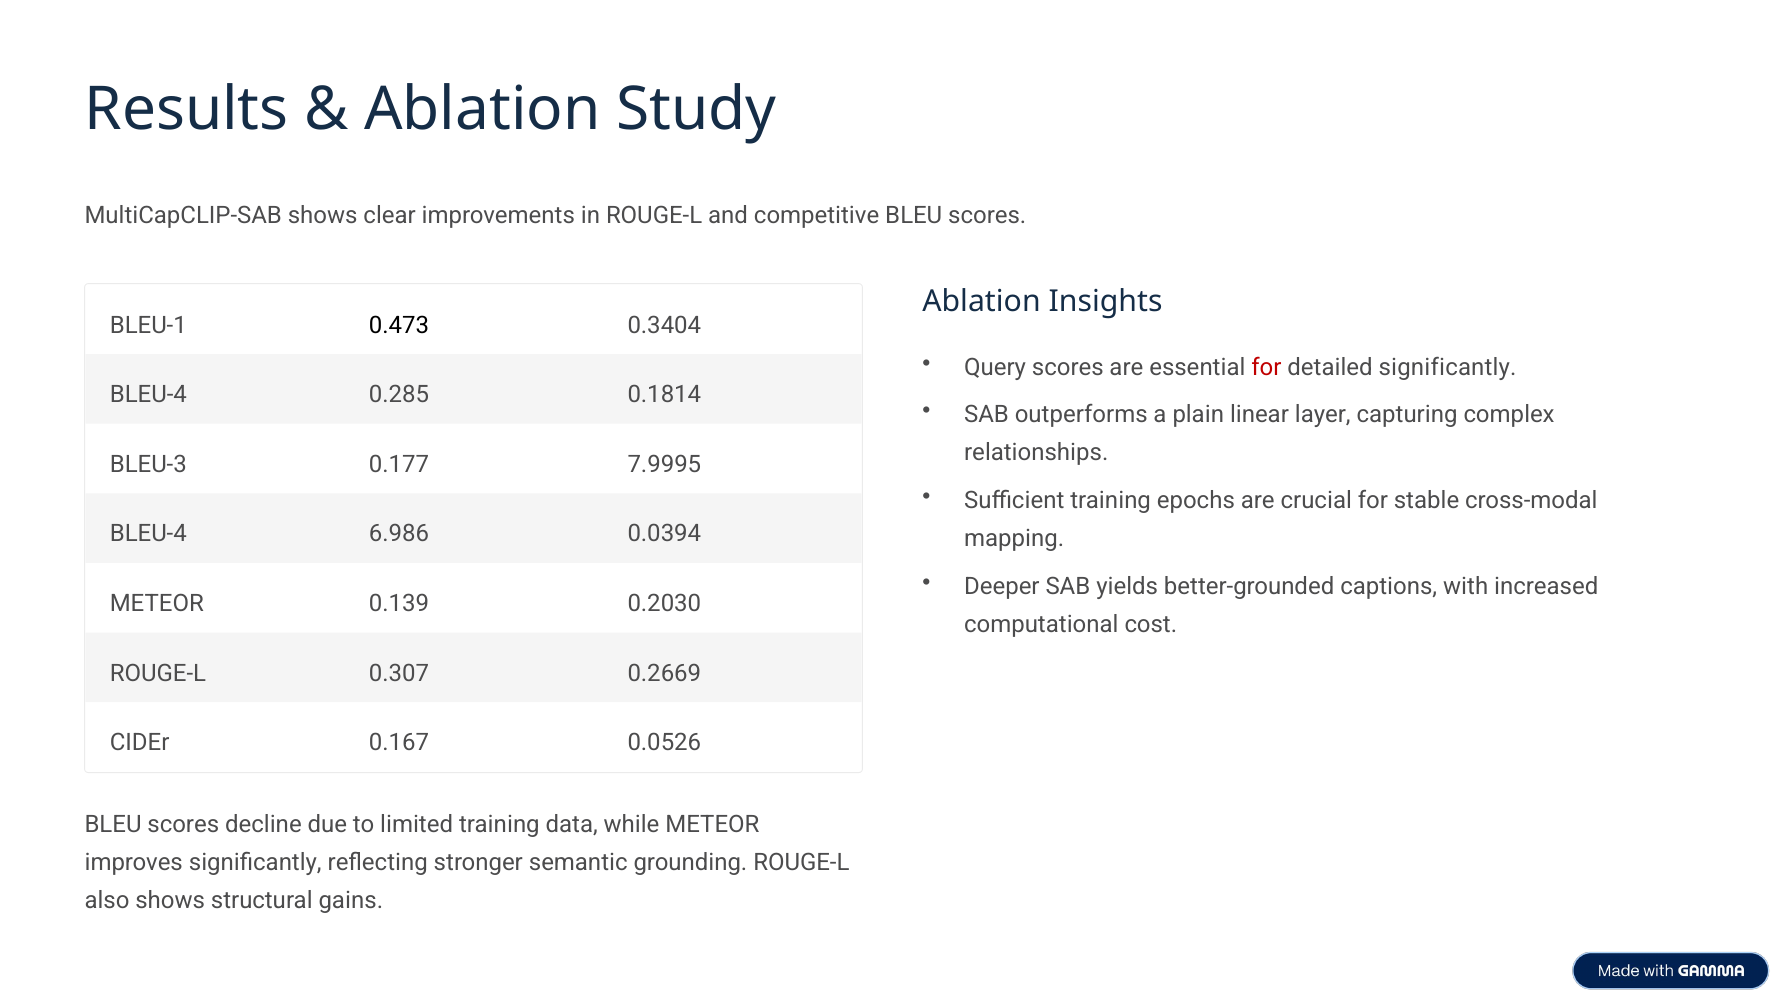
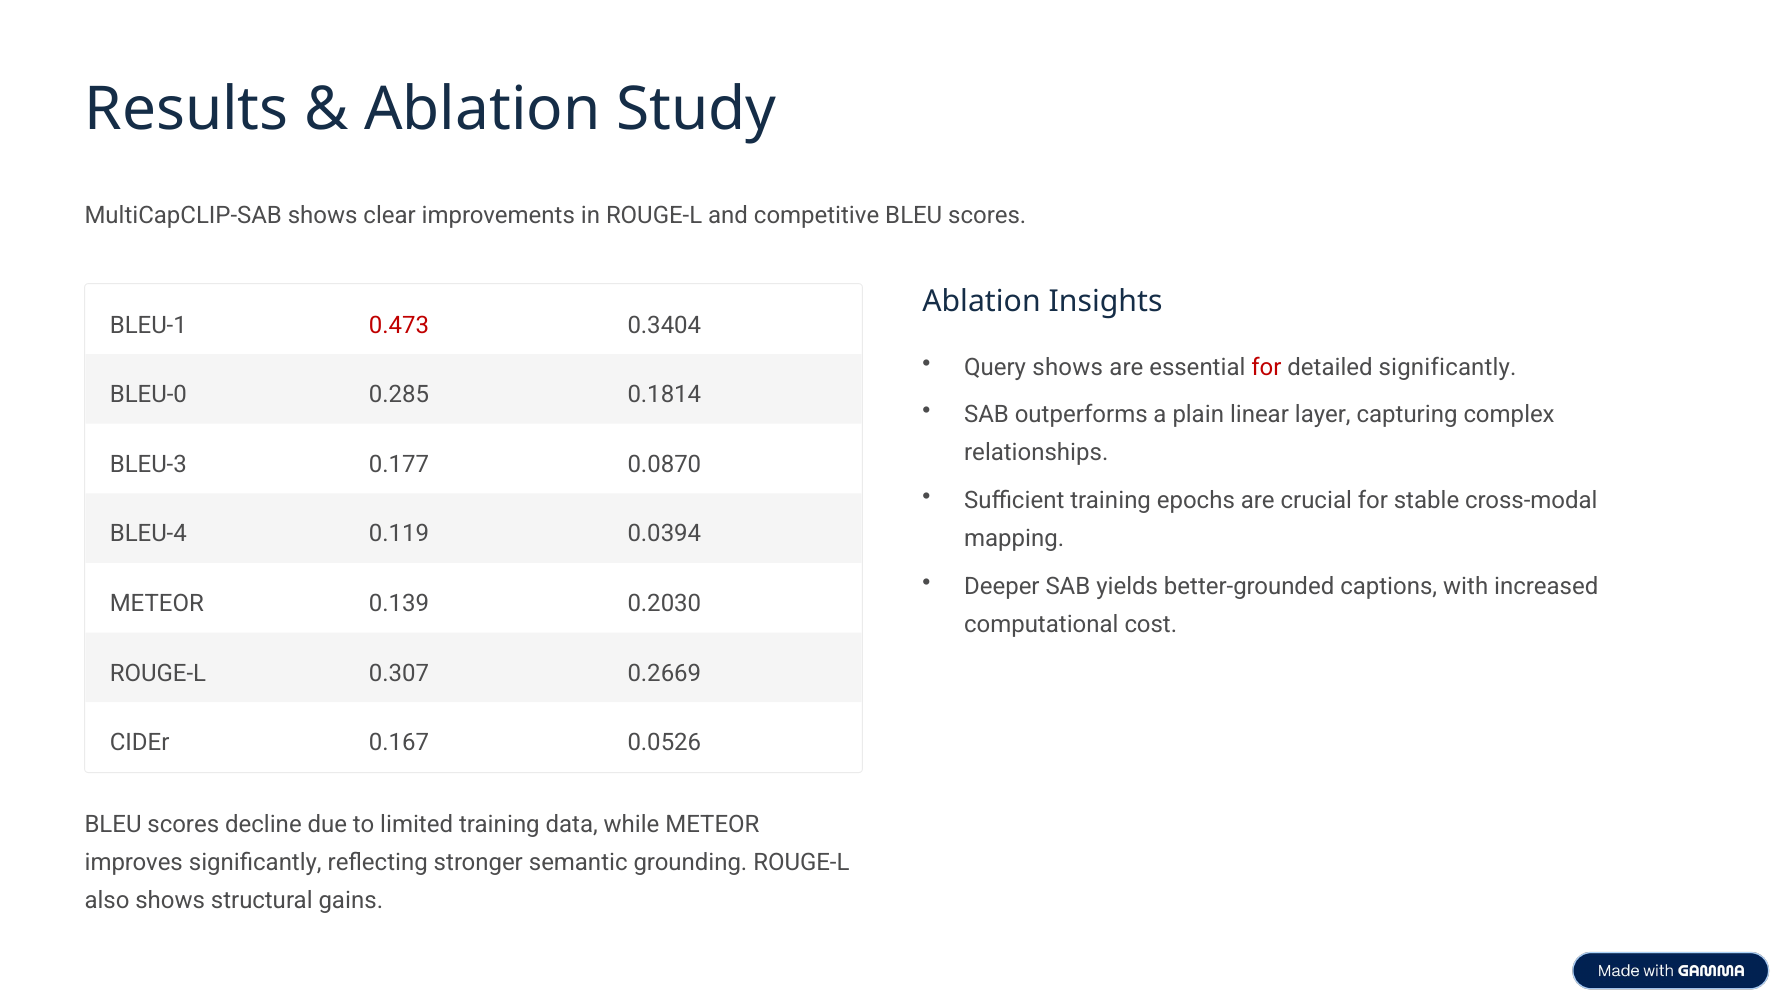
0.473 colour: black -> red (399, 325)
Query scores: scores -> shows (1068, 368)
BLEU-4: BLEU-4 -> BLEU-0 (148, 395)
7.9995: 7.9995 -> 0.0870 (664, 464)
6.986: 6.986 -> 0.119 (399, 534)
